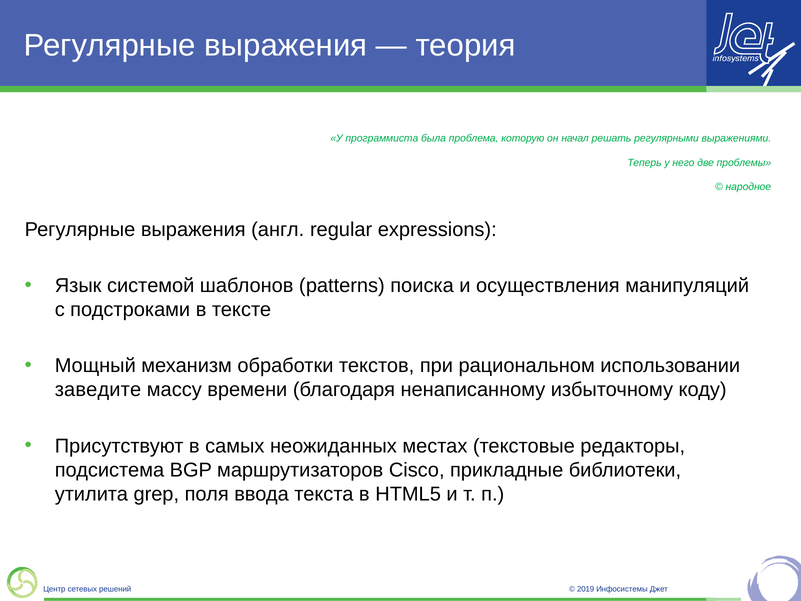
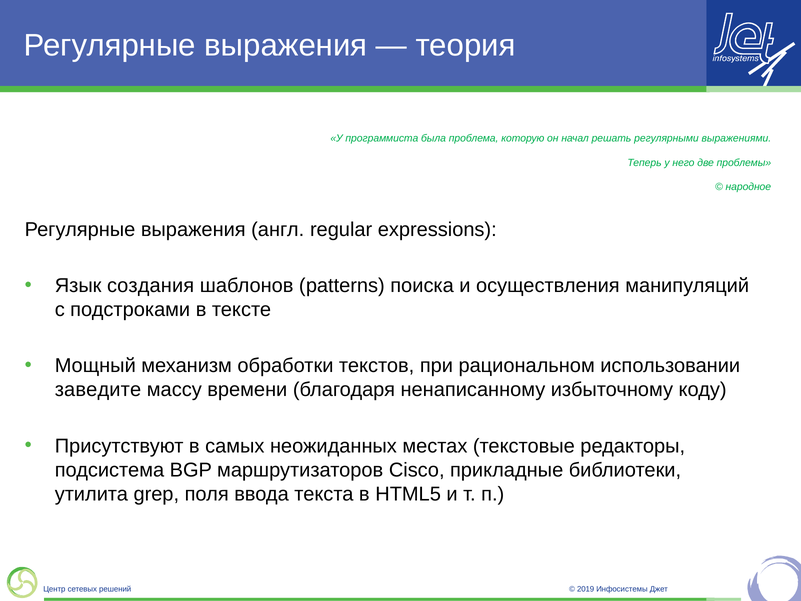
системой: системой -> создания (151, 286)
